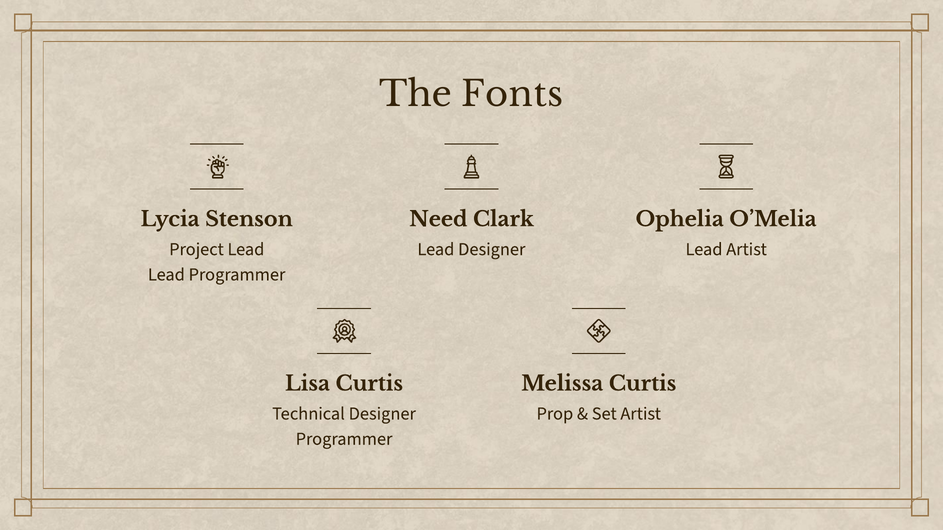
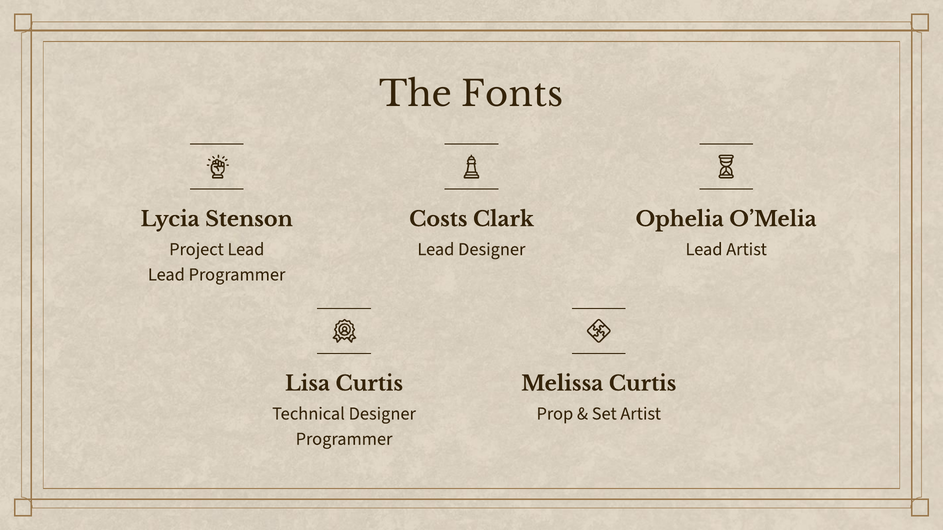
Need: Need -> Costs (438, 219)
